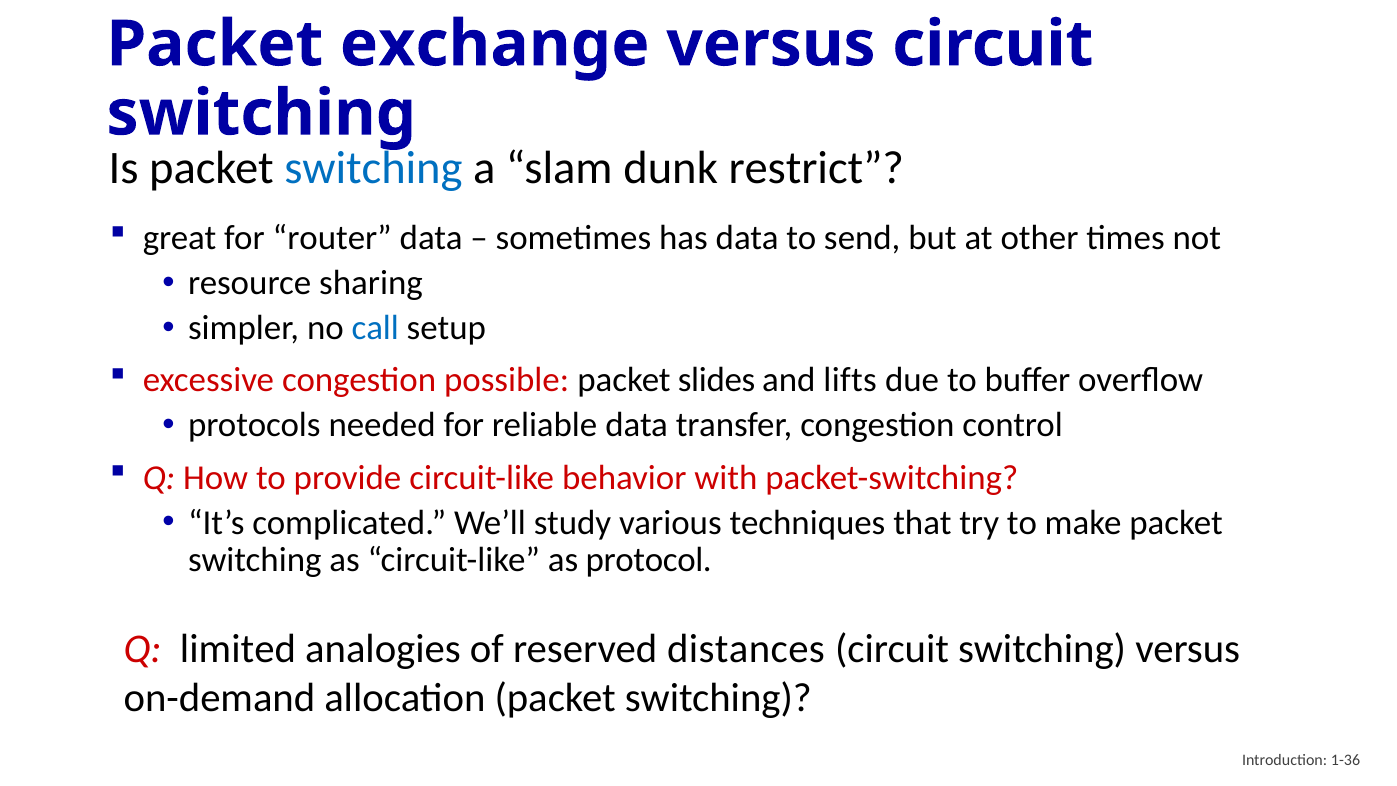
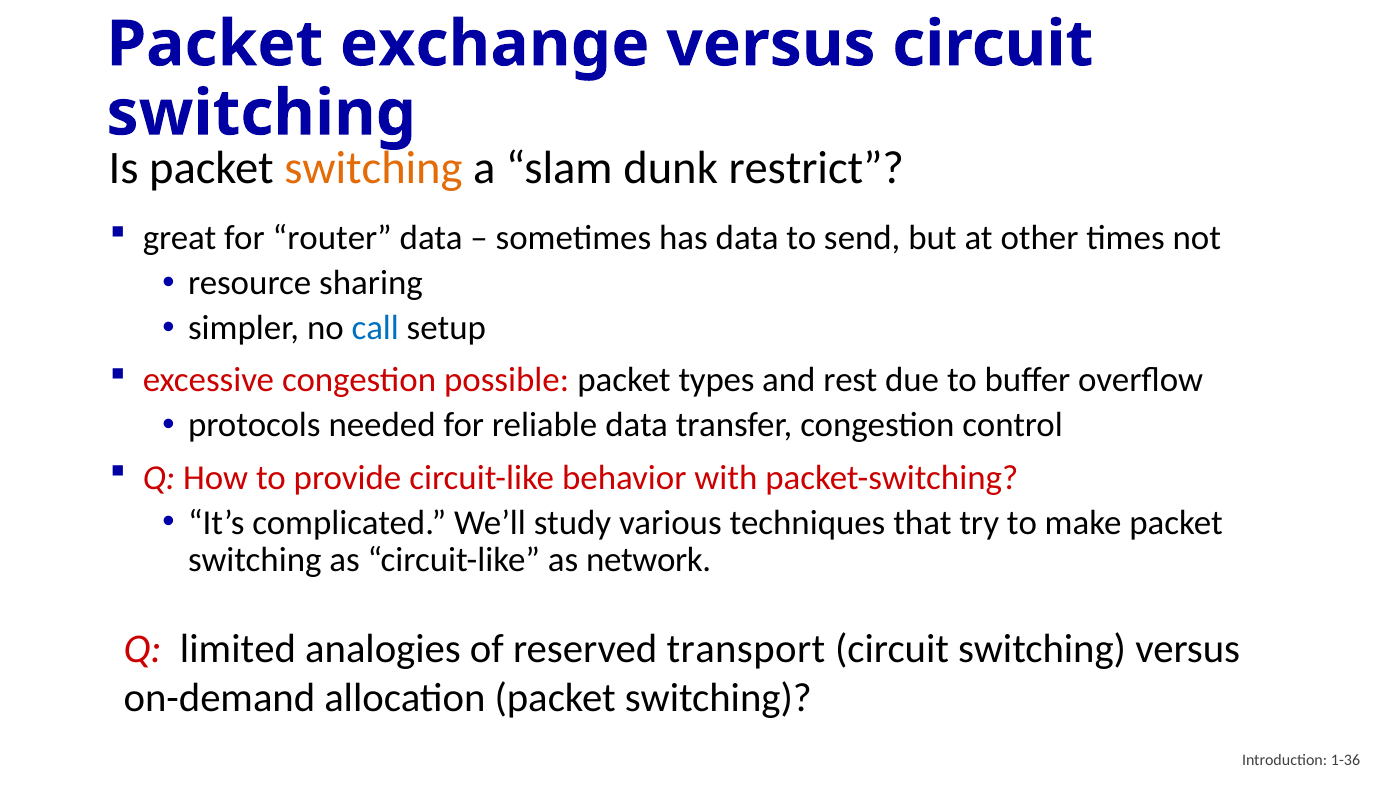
switching colour: blue -> orange (373, 168)
slides: slides -> types (717, 380)
lifts: lifts -> rest (850, 380)
protocol: protocol -> network (649, 560)
distances: distances -> transport (746, 649)
